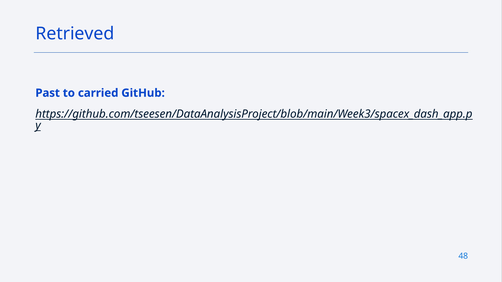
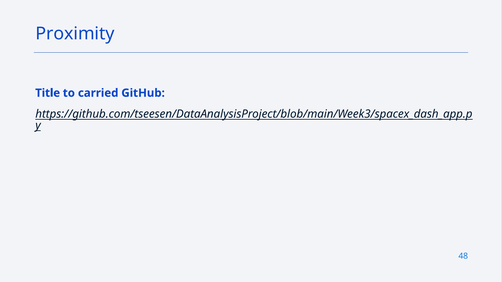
Retrieved: Retrieved -> Proximity (75, 34)
Past: Past -> Title (48, 93)
